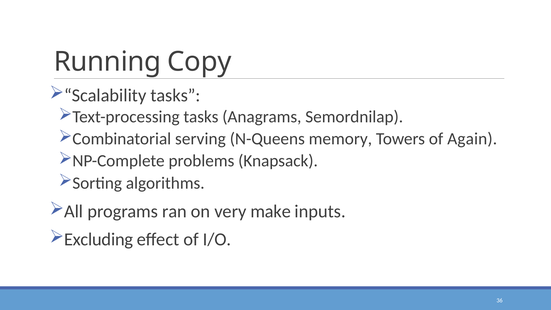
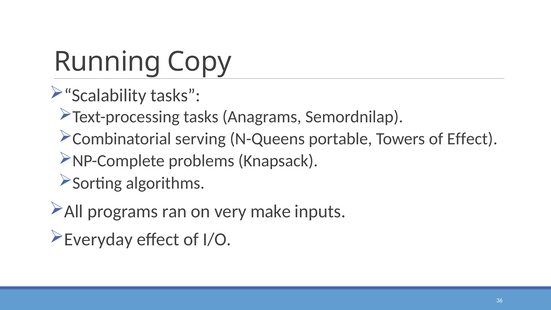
memory: memory -> portable (340, 139)
of Again: Again -> Effect (472, 139)
Excluding: Excluding -> Everyday (98, 239)
